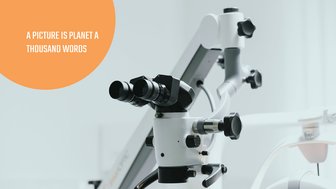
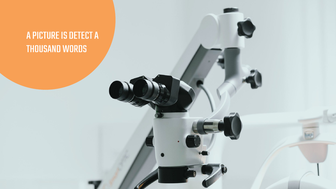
PLANET: PLANET -> DETECT (81, 35)
